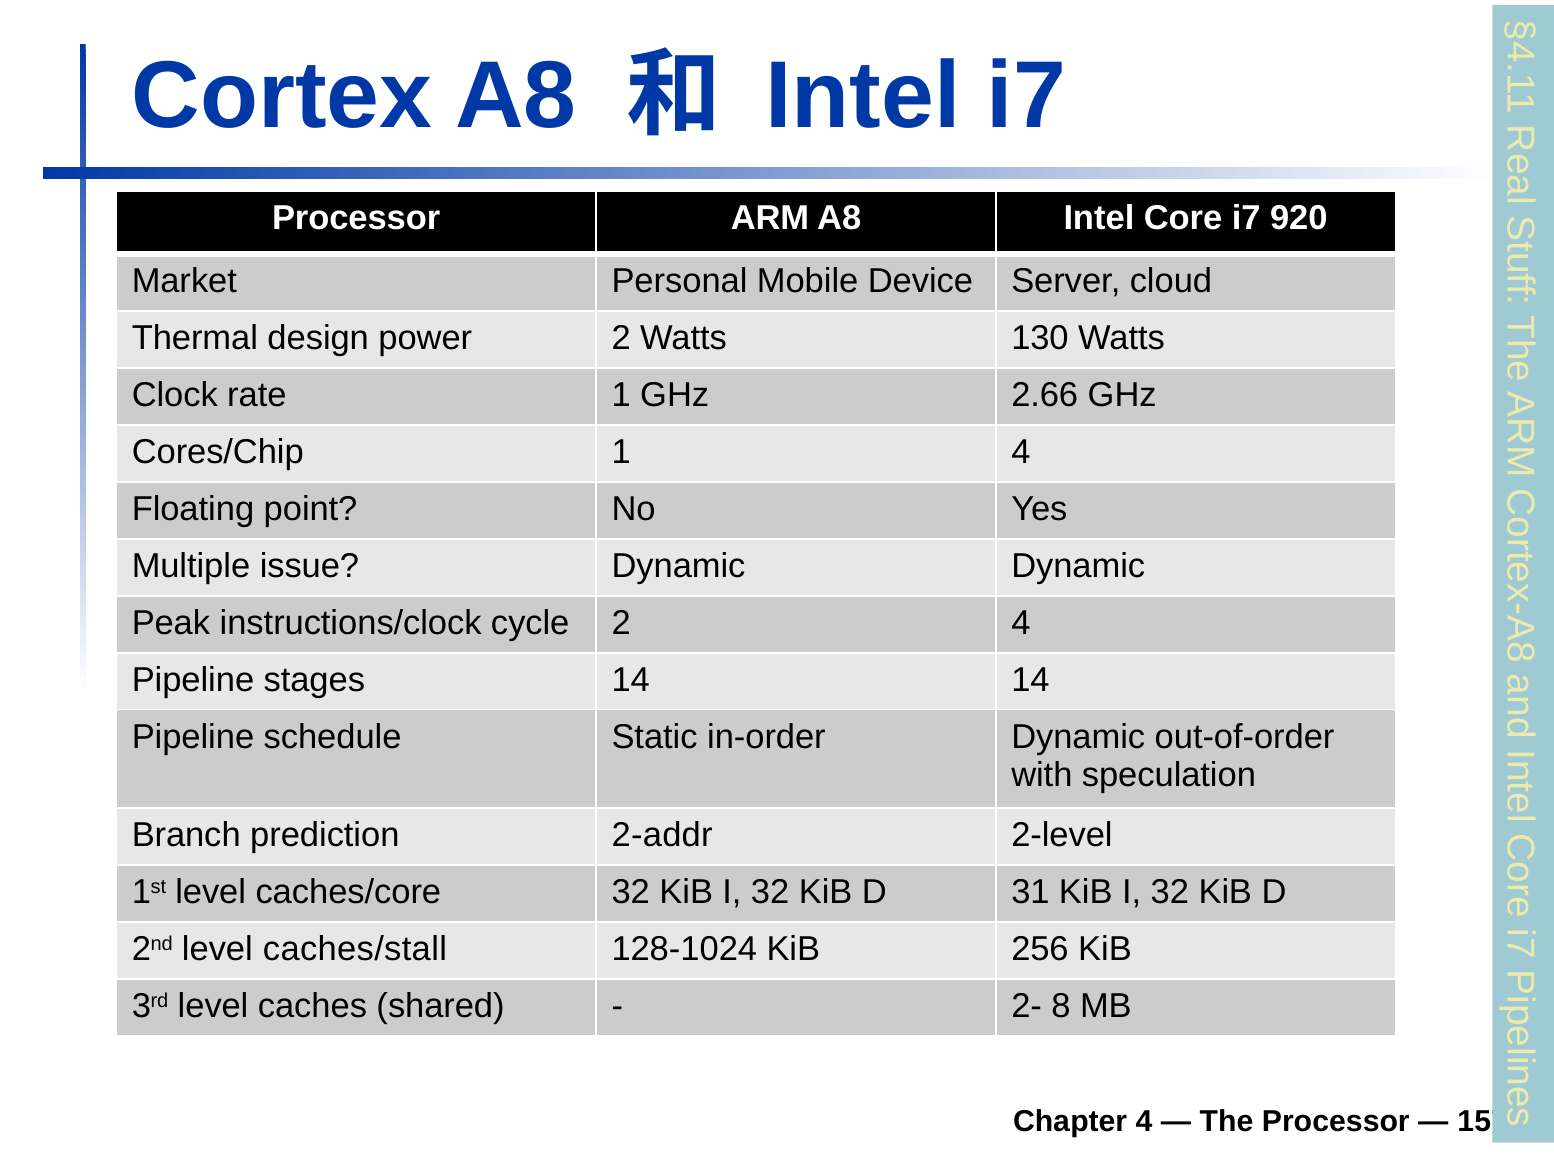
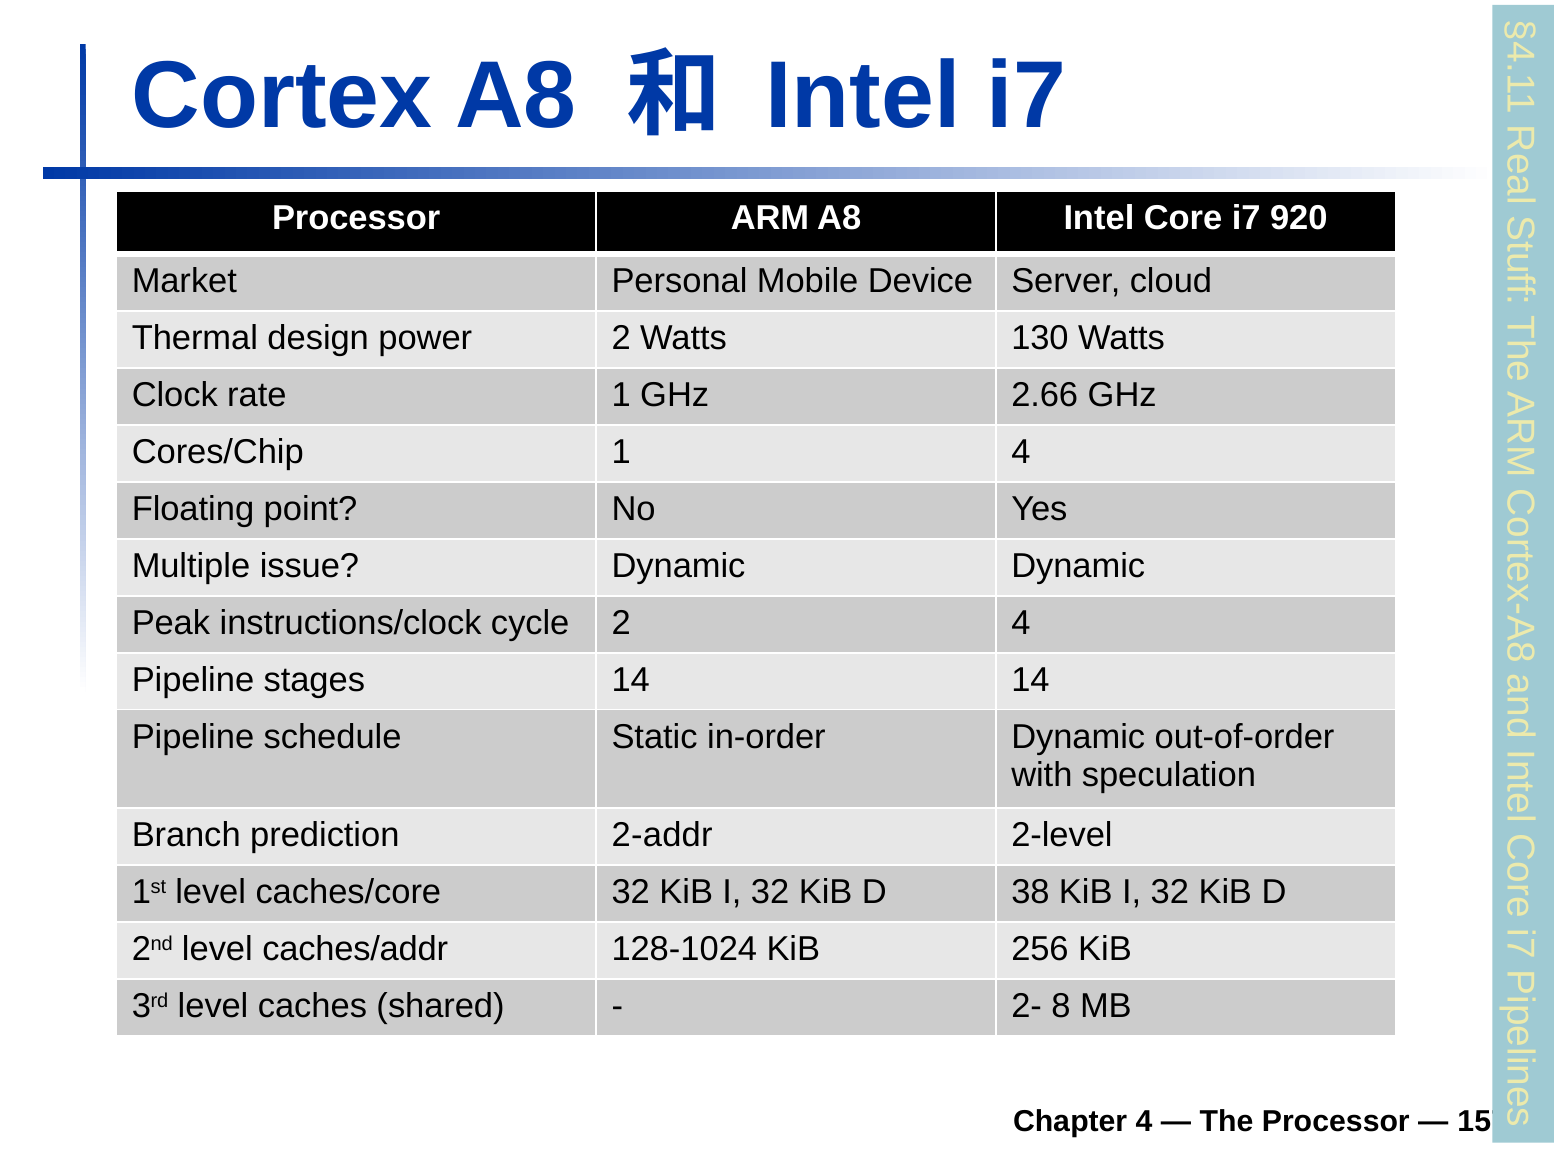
31: 31 -> 38 (1030, 893)
caches/stall: caches/stall -> caches/addr (355, 950)
